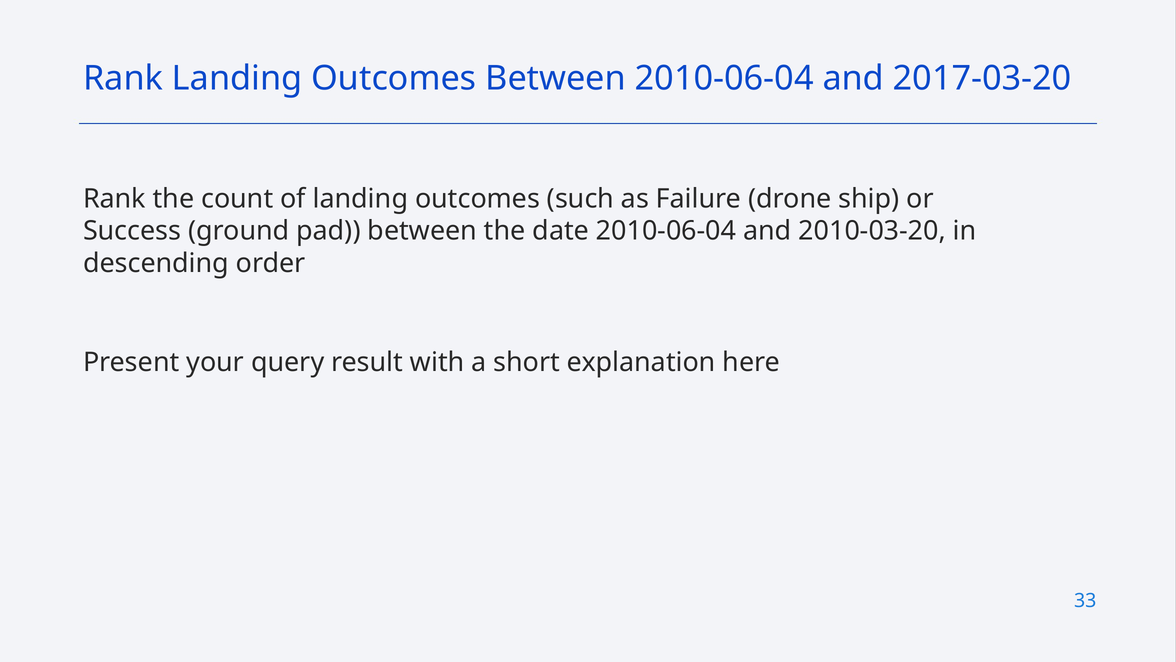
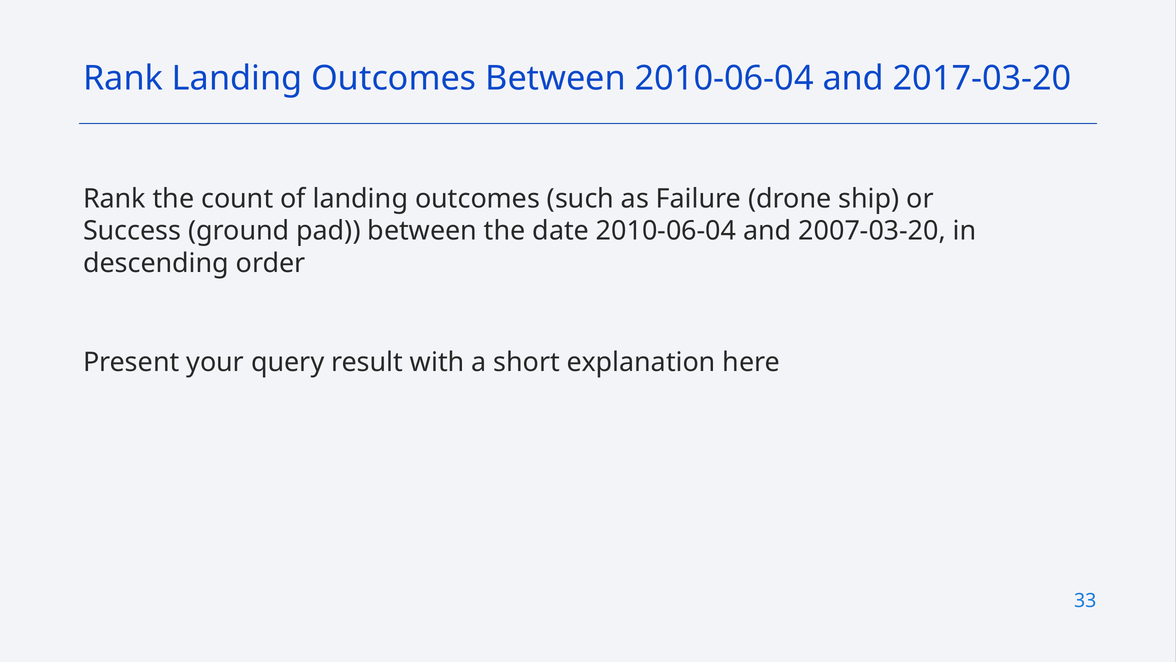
2010-03-20: 2010-03-20 -> 2007-03-20 (872, 231)
